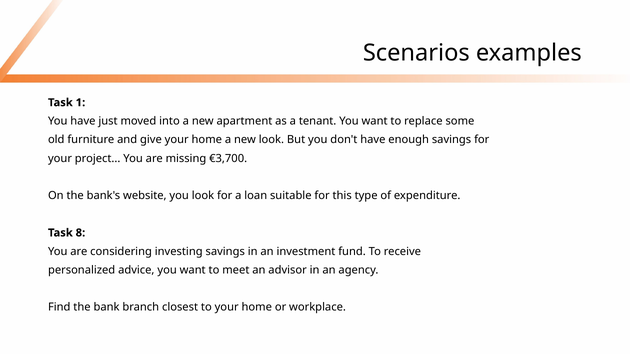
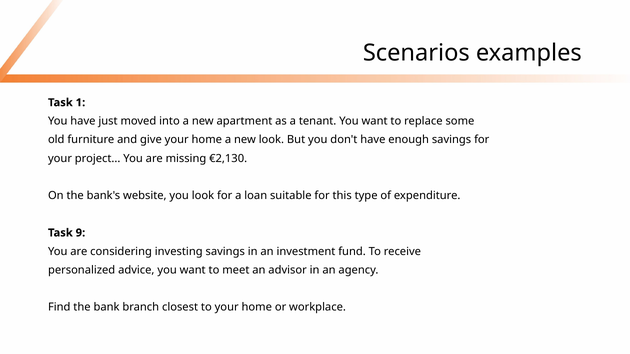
€3,700: €3,700 -> €2,130 (228, 159)
8: 8 -> 9 (80, 233)
